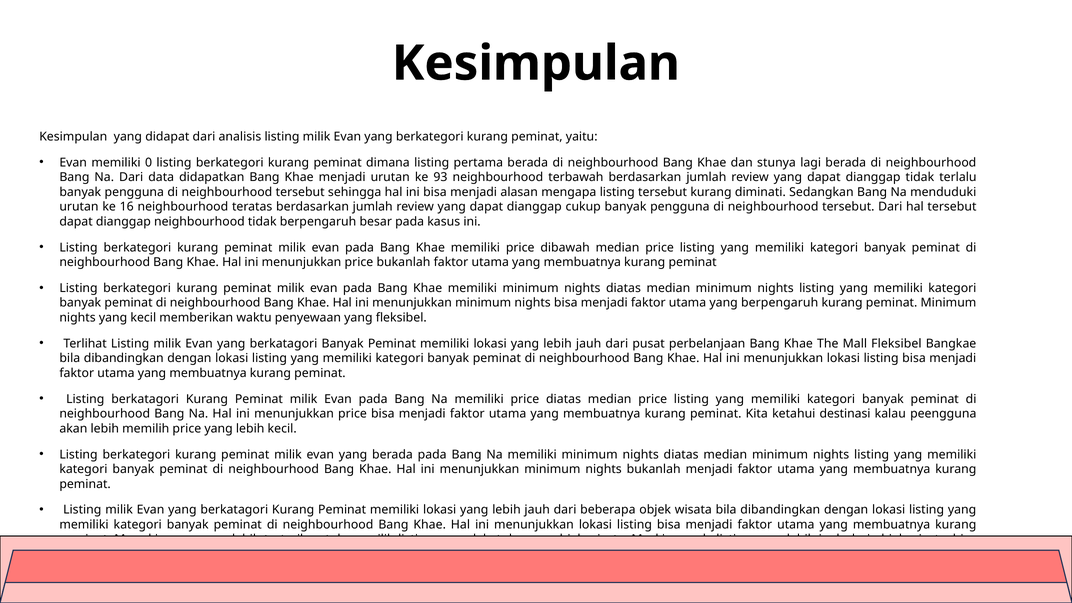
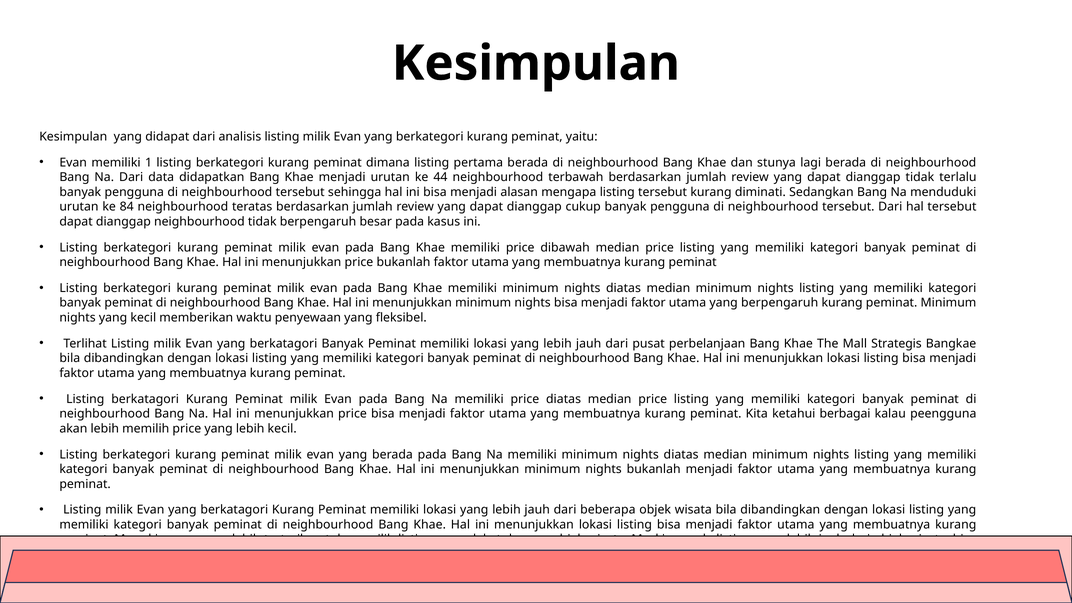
0: 0 -> 1 (149, 163)
93: 93 -> 44 (440, 177)
16: 16 -> 84 (127, 207)
Mall Fleksibel: Fleksibel -> Strategis (896, 344)
destinasi: destinasi -> berbagai (845, 414)
